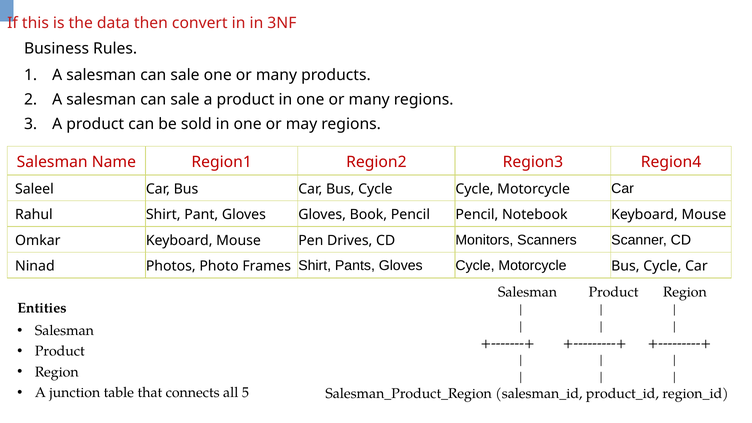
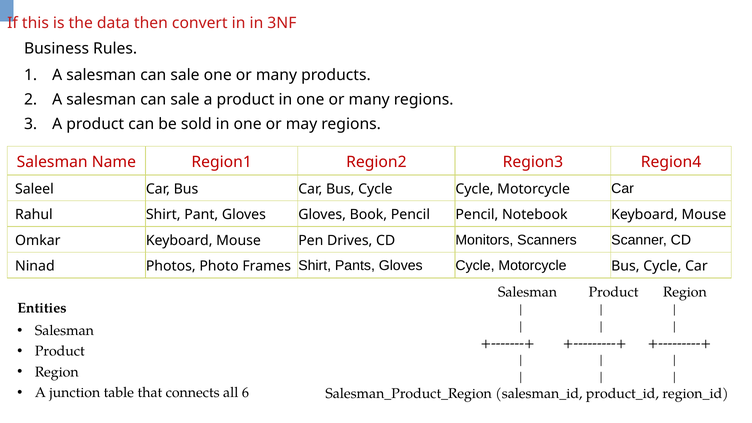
5: 5 -> 6 (245, 393)
